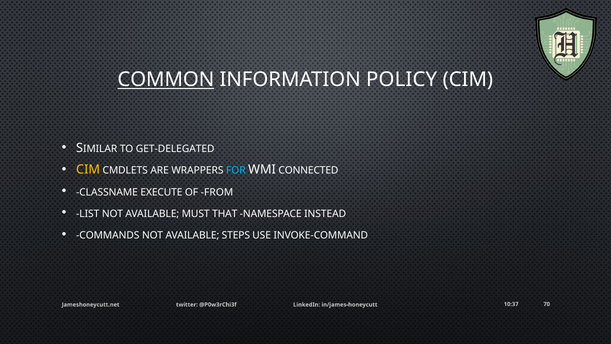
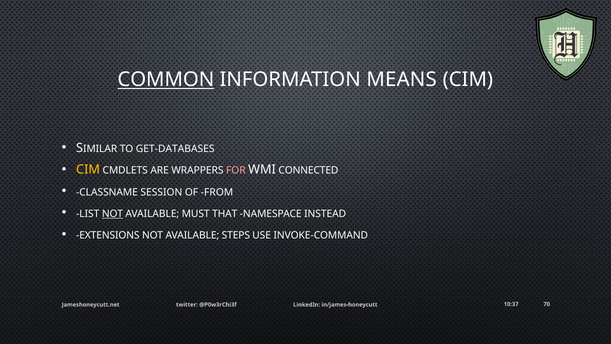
POLICY: POLICY -> MEANS (402, 80)
GET-DELEGATED: GET-DELEGATED -> GET-DATABASES (175, 149)
FOR colour: light blue -> pink (236, 170)
EXECUTE: EXECUTE -> SESSION (161, 192)
NOT underline: none -> present (112, 214)
COMMANDS: COMMANDS -> EXTENSIONS (108, 235)
